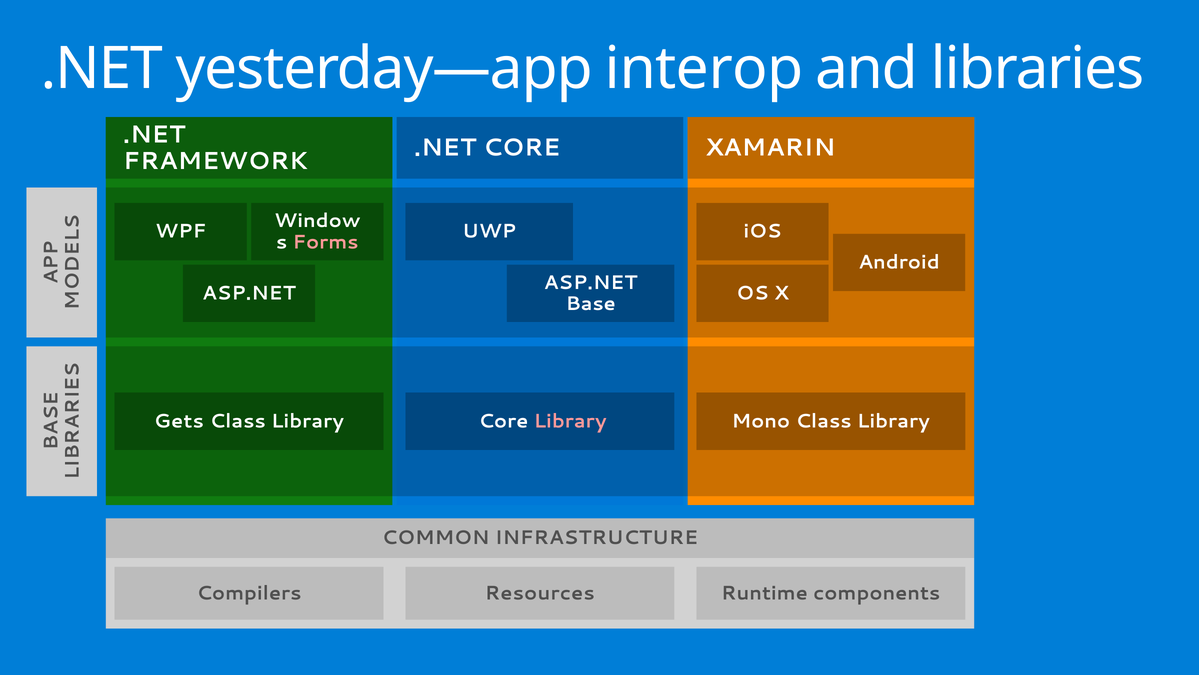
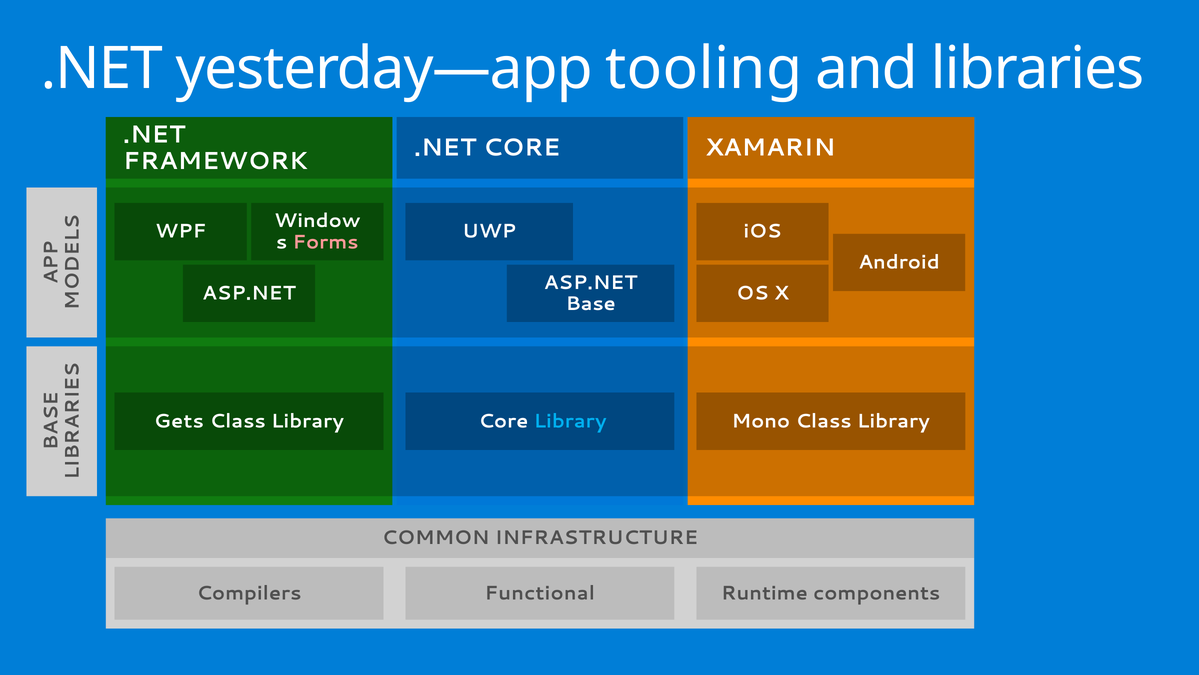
interop: interop -> tooling (704, 69)
Library colour: pink -> light blue (570, 421)
Resources: Resources -> Functional (540, 593)
